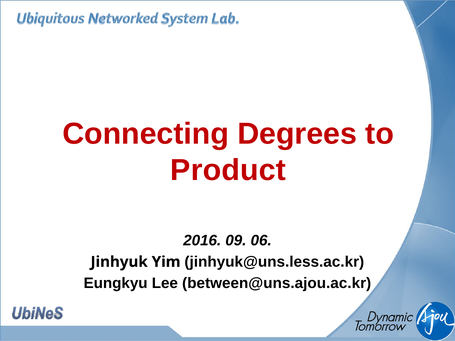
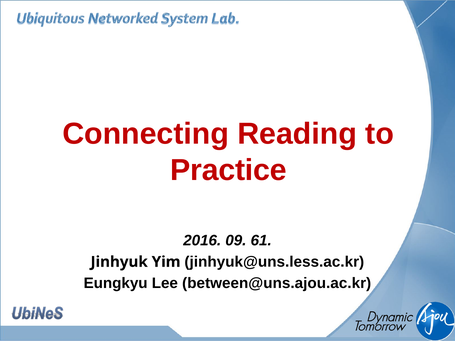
Degrees: Degrees -> Reading (297, 134)
Product: Product -> Practice (228, 170)
06: 06 -> 61 (261, 241)
